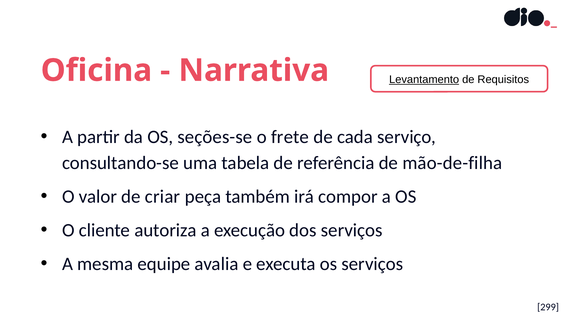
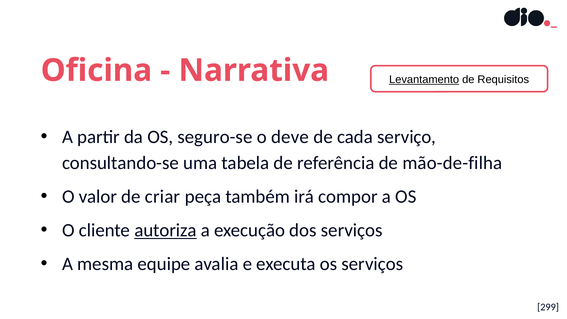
seções-se: seções-se -> seguro-se (215, 137)
frete: frete -> deve (290, 137)
autoriza underline: none -> present (165, 230)
